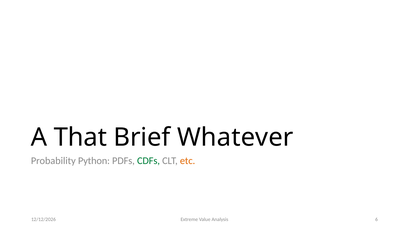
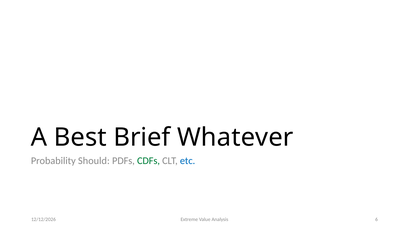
That: That -> Best (80, 138)
Python: Python -> Should (94, 161)
etc colour: orange -> blue (188, 161)
